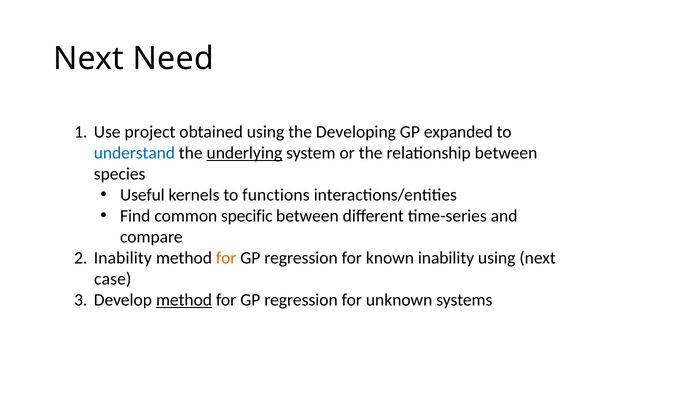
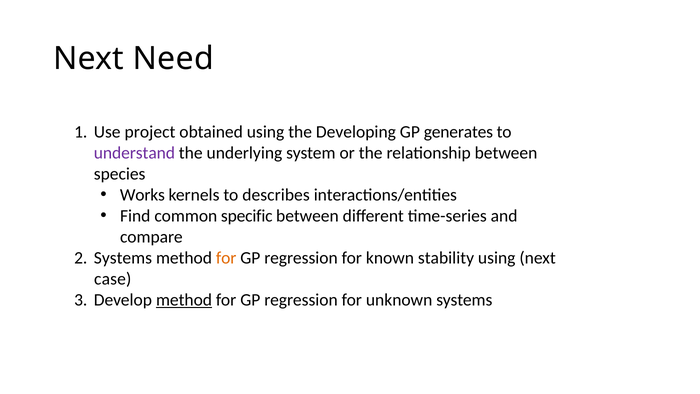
expanded: expanded -> generates (458, 132)
understand colour: blue -> purple (134, 153)
underlying underline: present -> none (244, 153)
Useful: Useful -> Works (142, 195)
functions: functions -> describes (276, 195)
Inability: Inability -> Systems (123, 258)
known inability: inability -> stability (446, 258)
